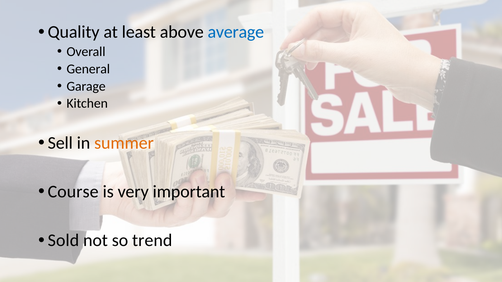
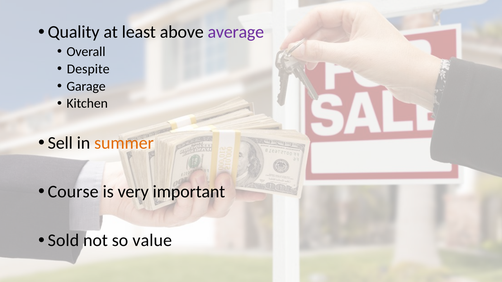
average colour: blue -> purple (236, 32)
General: General -> Despite (88, 69)
trend: trend -> value (152, 241)
